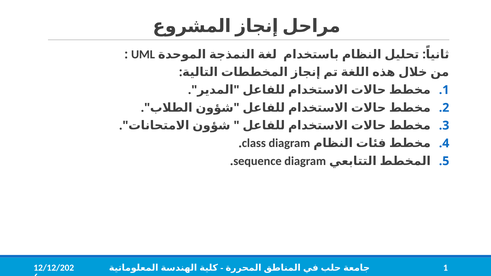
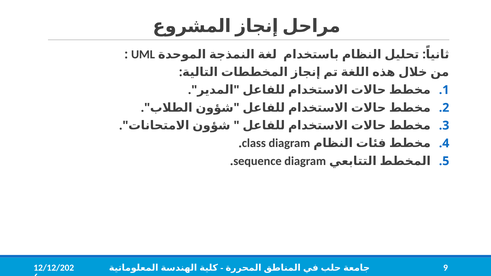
1: 1 -> 9 (446, 268)
